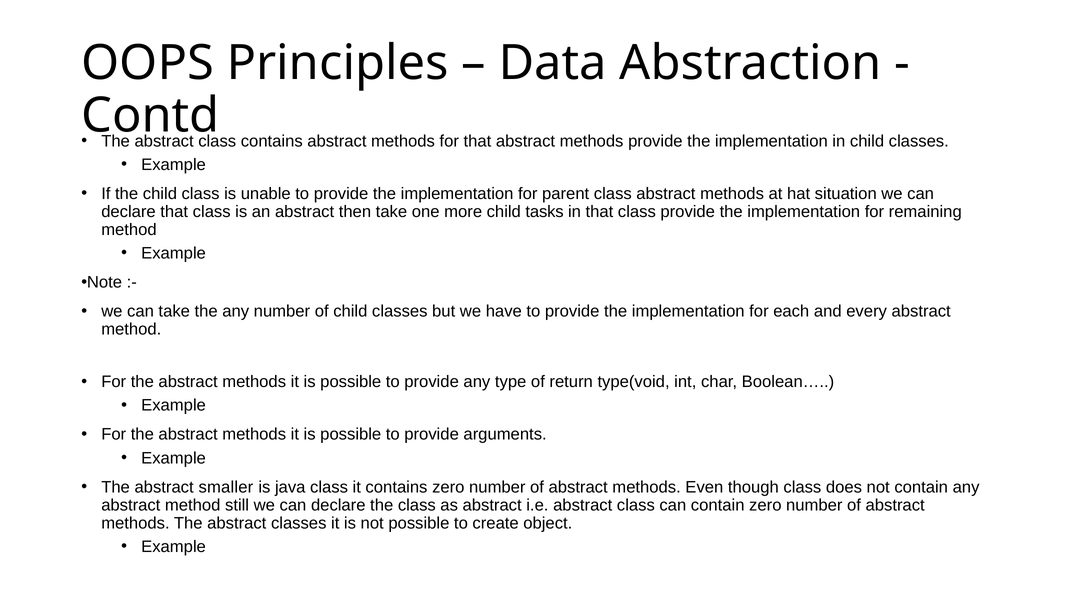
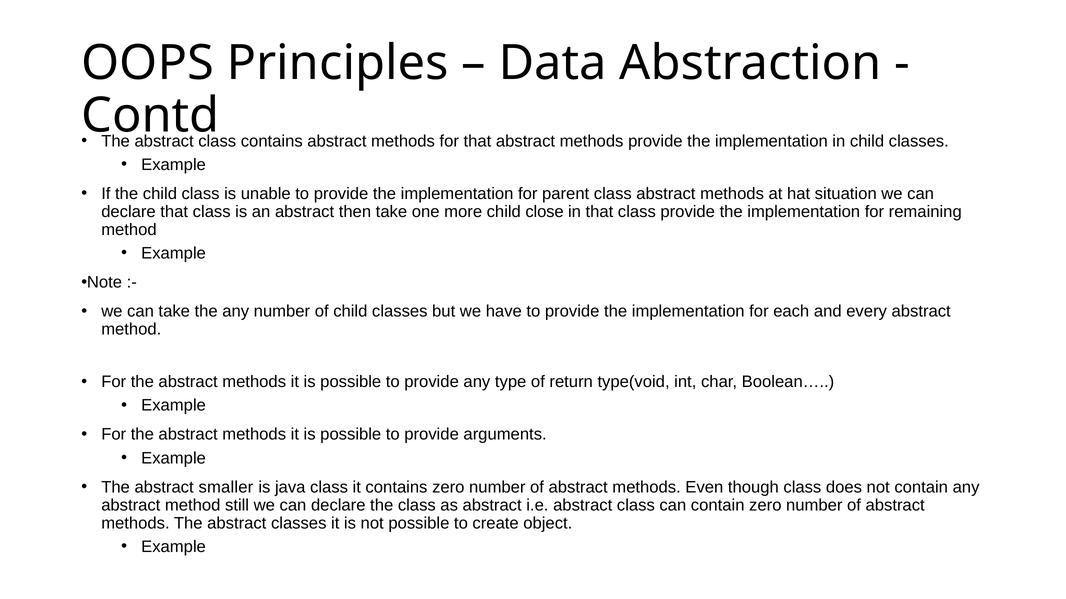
tasks: tasks -> close (545, 212)
